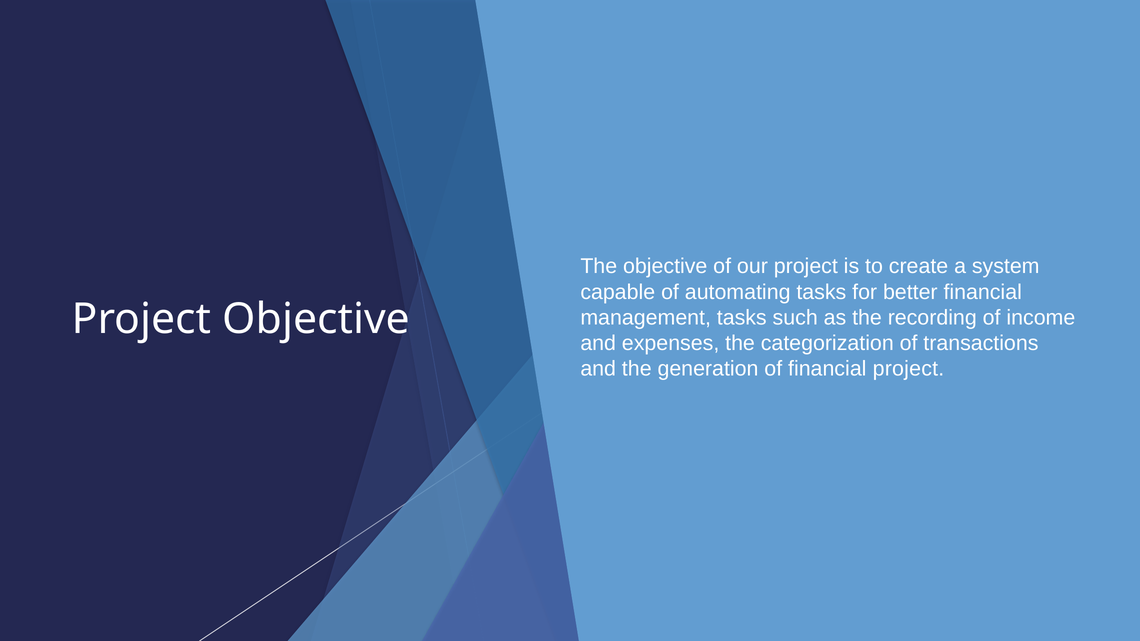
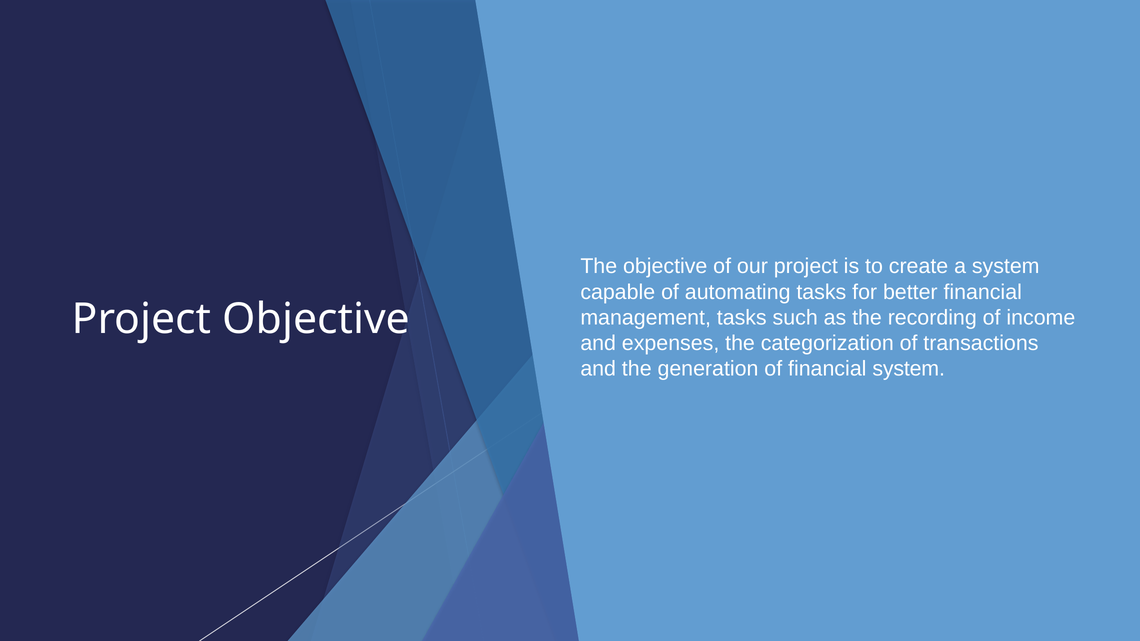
financial project: project -> system (909, 369)
